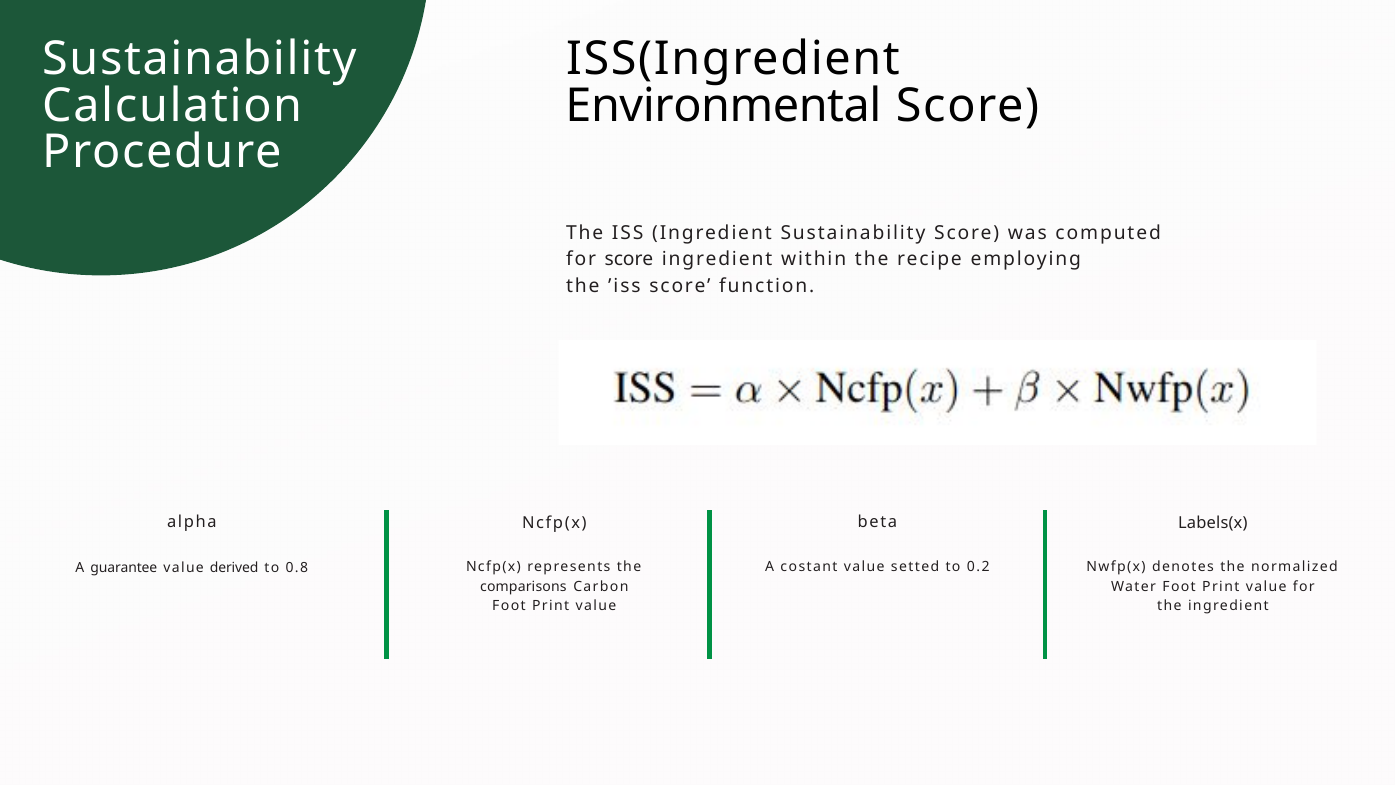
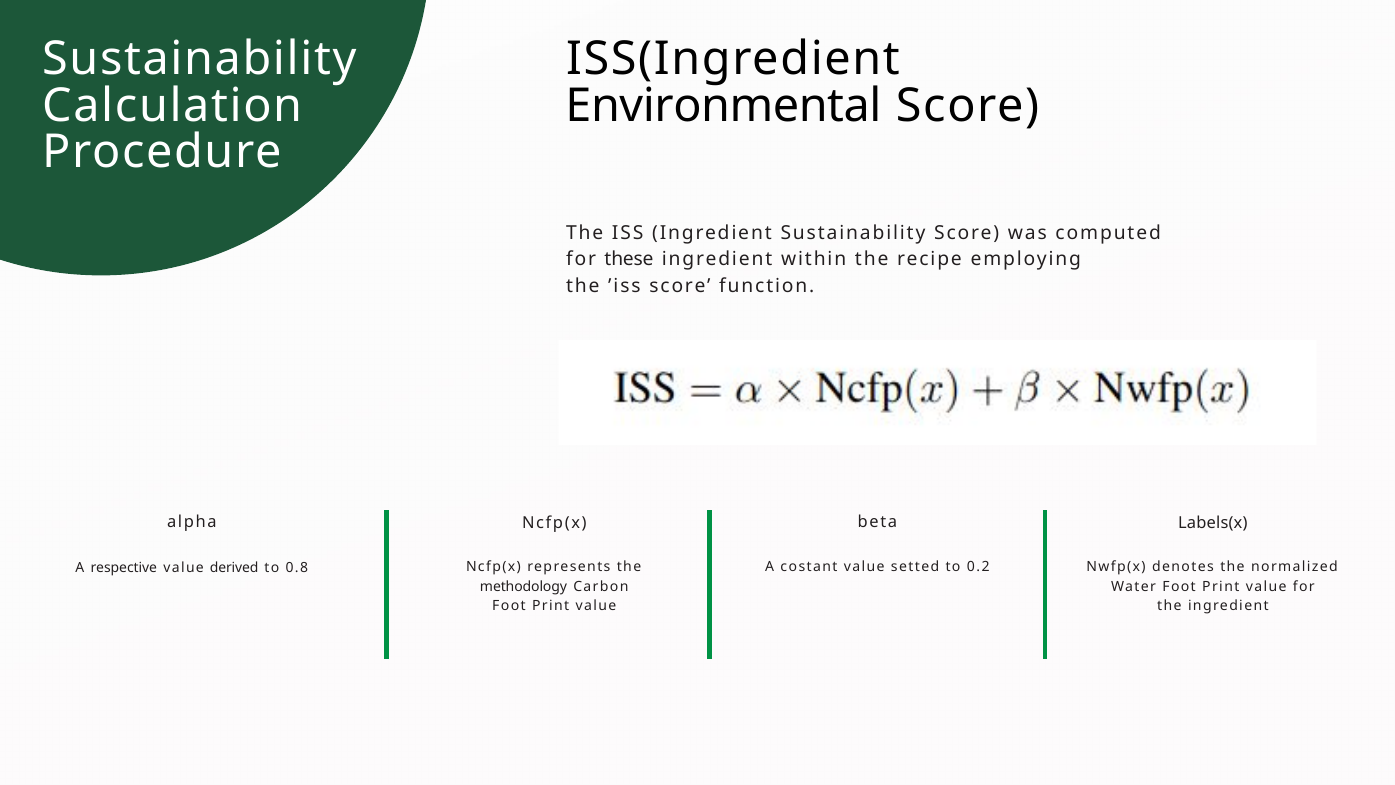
for score: score -> these (629, 259)
guarantee: guarantee -> respective (124, 567)
comparisons: comparisons -> methodology (524, 587)
